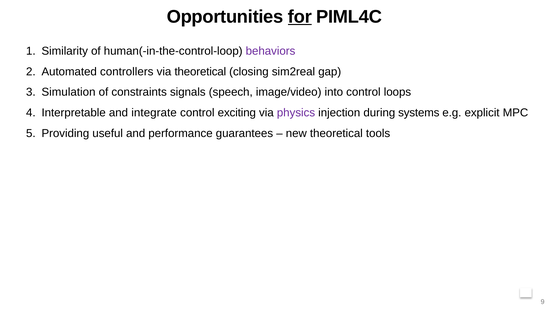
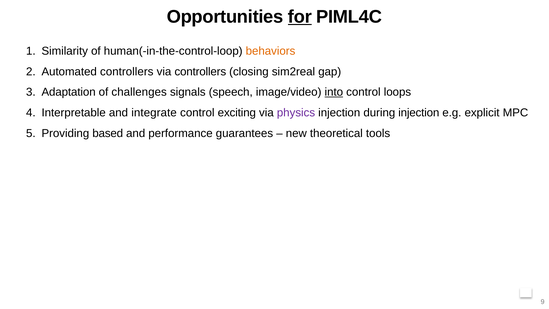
behaviors colour: purple -> orange (271, 51)
via theoretical: theoretical -> controllers (200, 72)
Simulation: Simulation -> Adaptation (69, 92)
constraints: constraints -> challenges (139, 92)
into underline: none -> present (334, 92)
during systems: systems -> injection (419, 113)
useful: useful -> based (108, 133)
